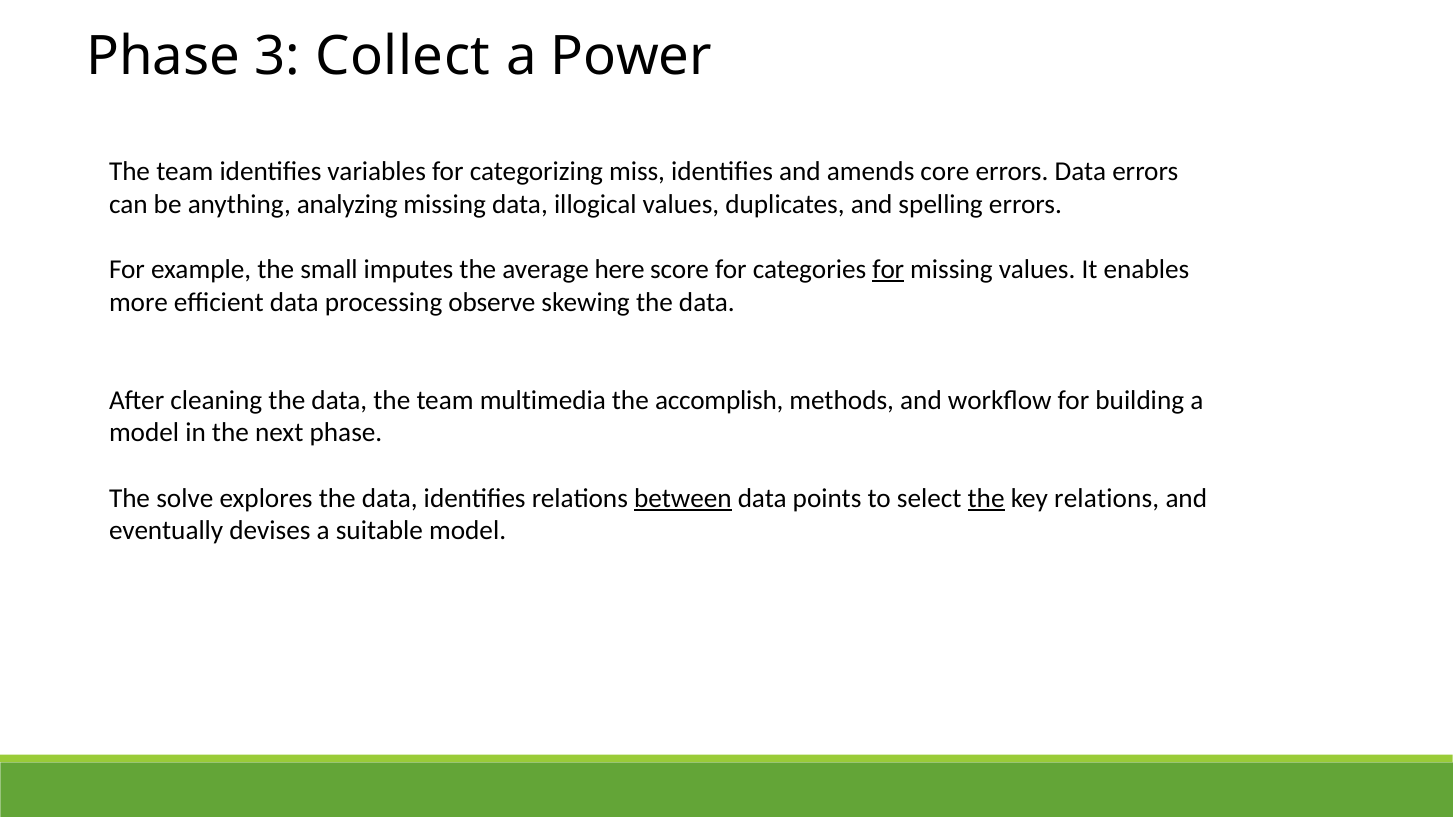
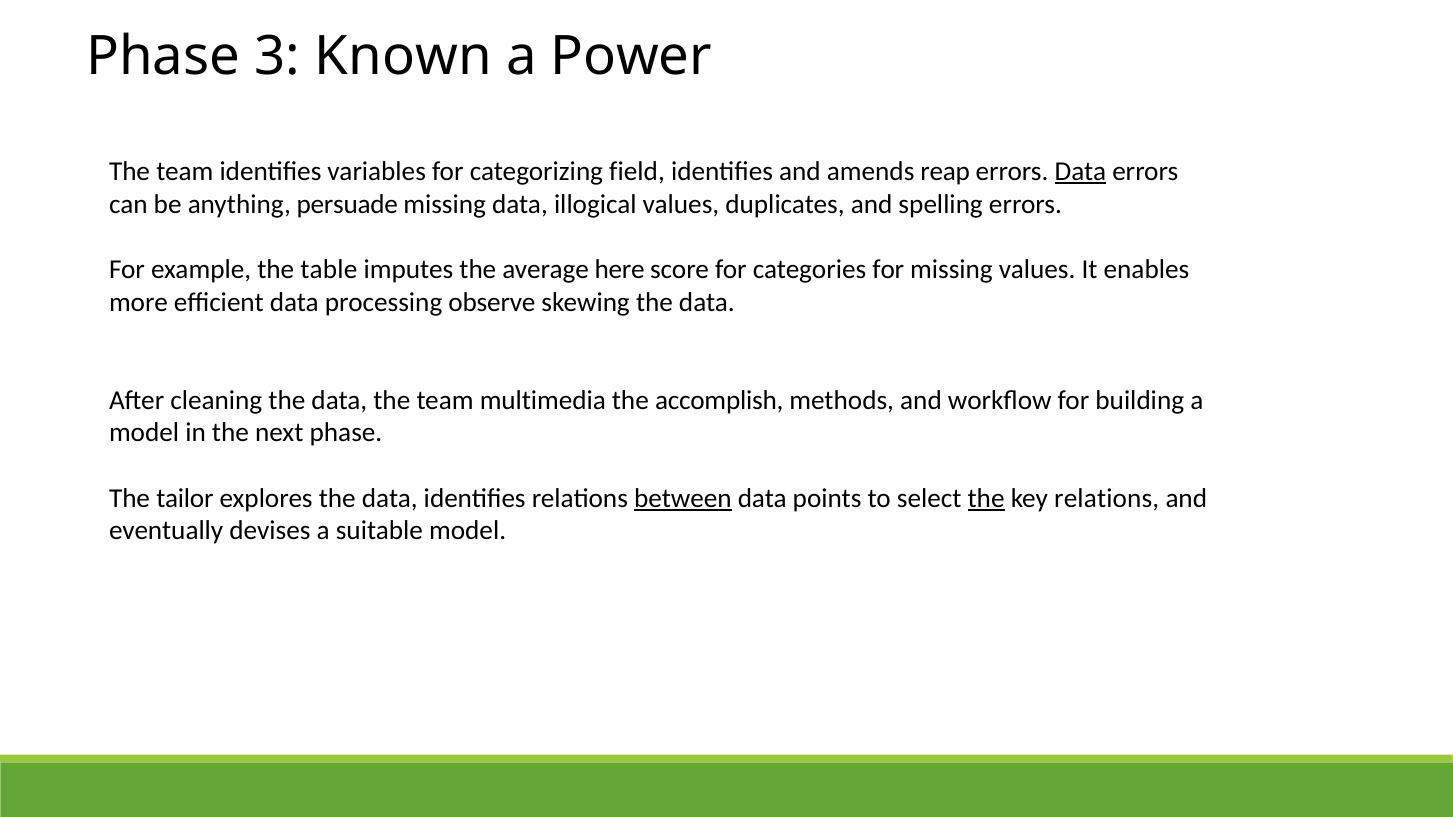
Collect: Collect -> Known (403, 57)
miss: miss -> field (637, 172)
core: core -> reap (945, 172)
Data underline: none -> present (1080, 172)
analyzing: analyzing -> persuade (347, 204)
small: small -> table (329, 270)
for underline: present -> none (888, 270)
solve: solve -> tailor (185, 498)
